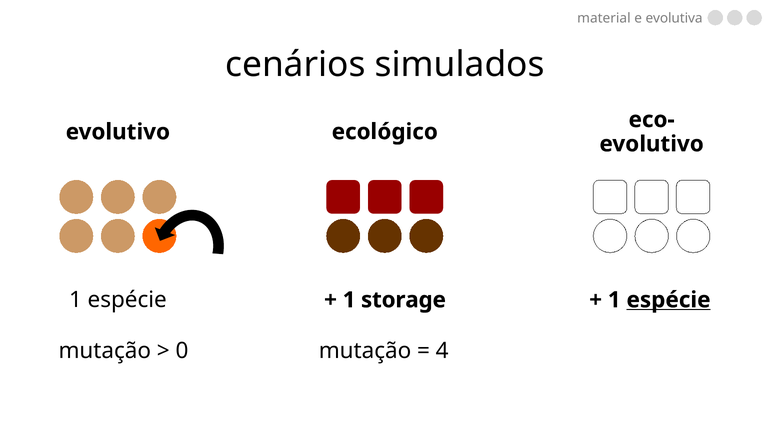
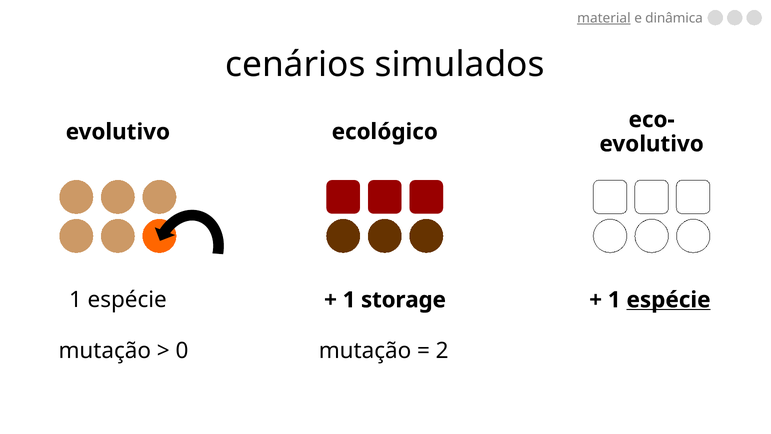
material underline: none -> present (604, 18)
evolutiva: evolutiva -> dinâmica (674, 18)
4: 4 -> 2 (442, 351)
